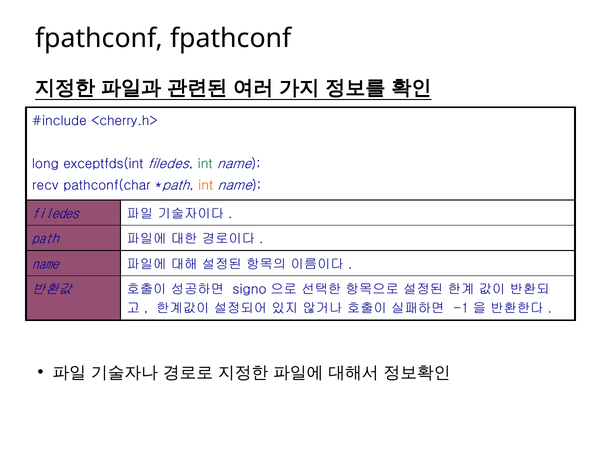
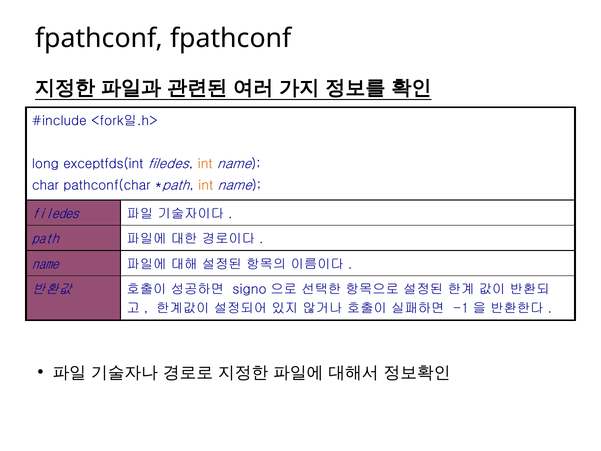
<cherry.h>: <cherry.h> -> <fork일.h> (124, 121)
int colour: green -> orange (205, 164)
recv: recv -> char (45, 185)
